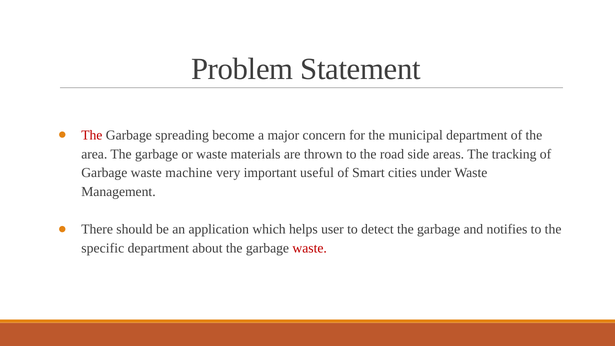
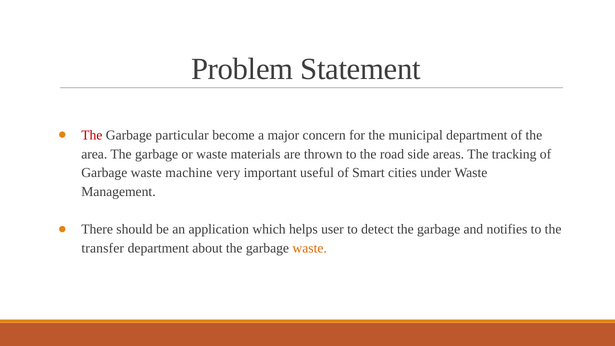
spreading: spreading -> particular (182, 135)
specific: specific -> transfer (103, 248)
waste colour: red -> orange (310, 248)
